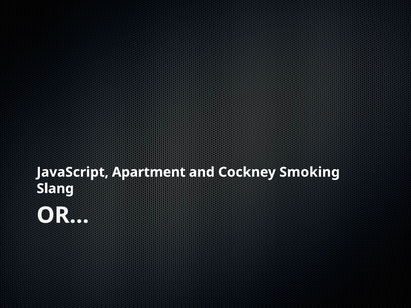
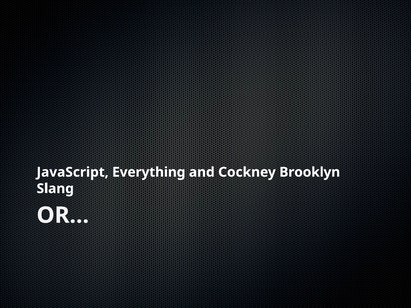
Apartment: Apartment -> Everything (149, 172)
Smoking: Smoking -> Brooklyn (310, 172)
